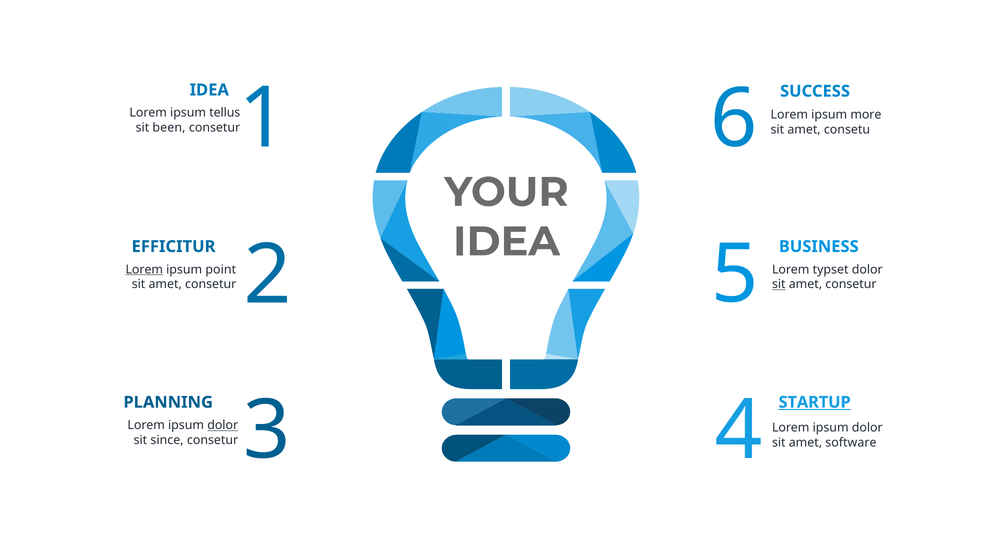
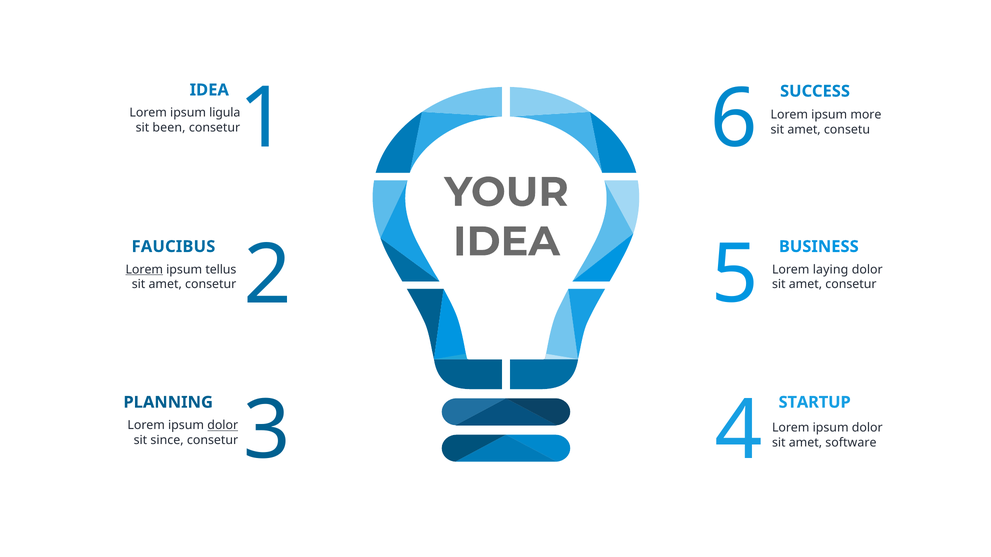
tellus: tellus -> ligula (225, 113)
typset: typset -> laying (831, 270)
EFFICITUR: EFFICITUR -> FAUCIBUS (173, 247)
point: point -> tellus (221, 270)
sit underline: present -> none (779, 285)
STARTUP underline: present -> none (815, 403)
